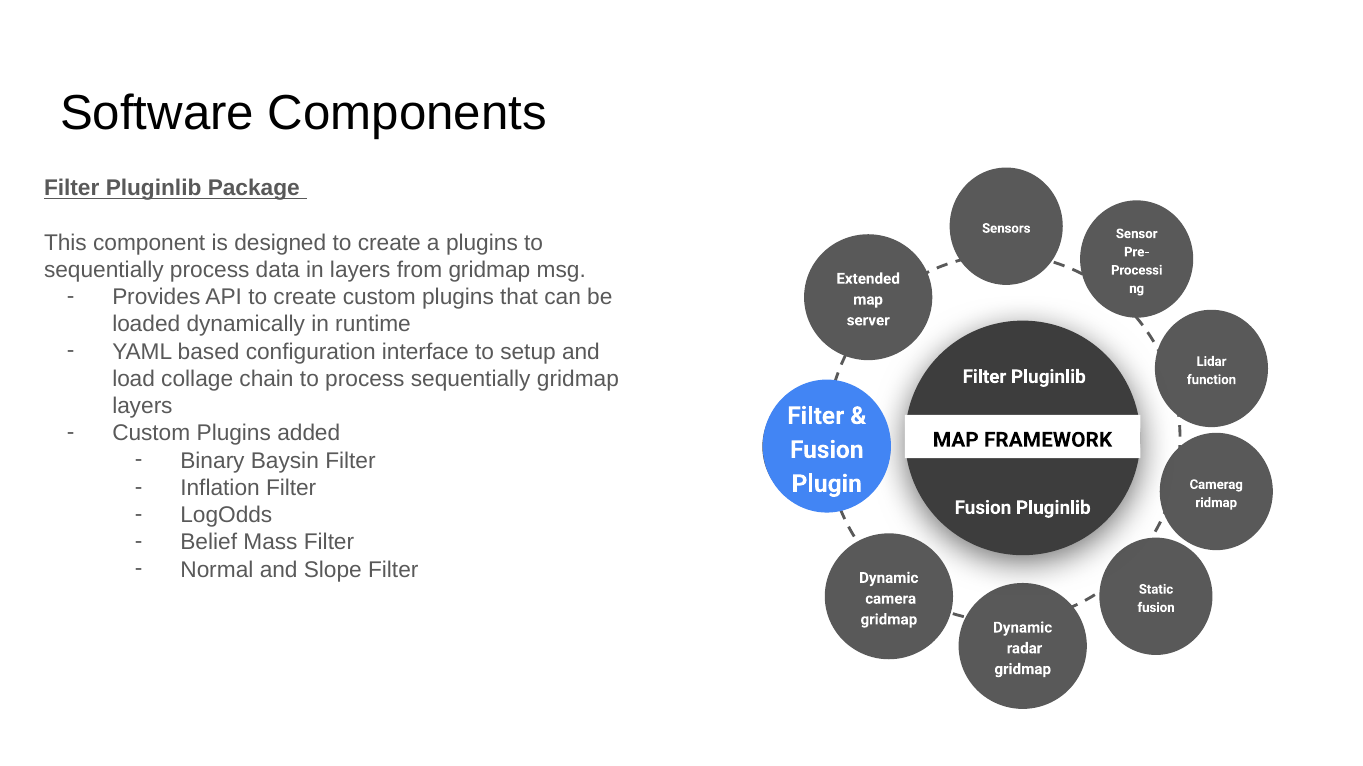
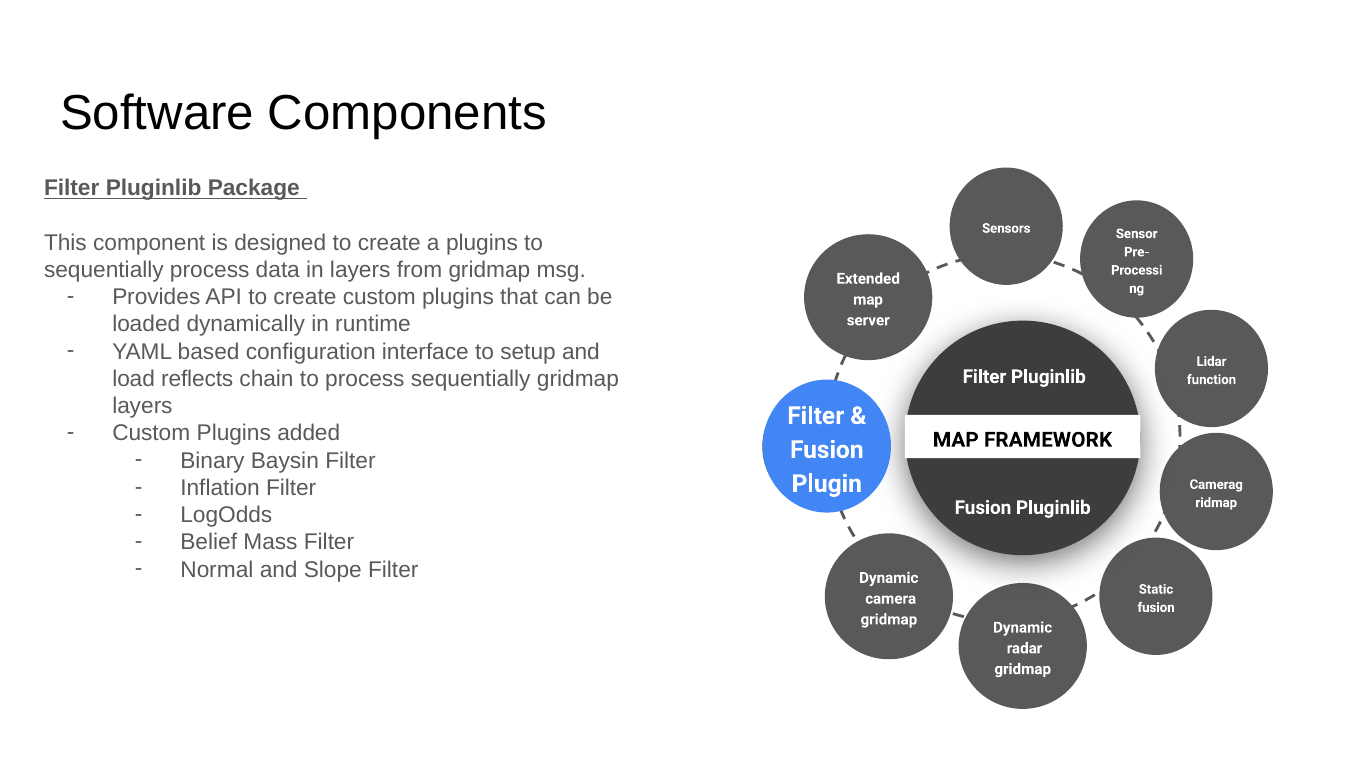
collage: collage -> reflects (197, 379)
